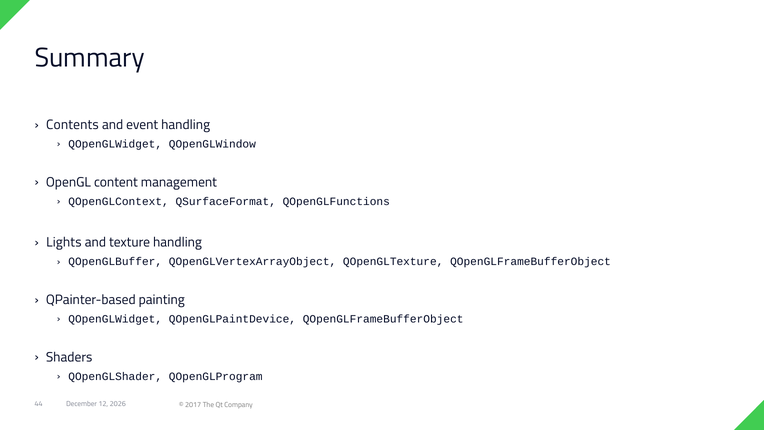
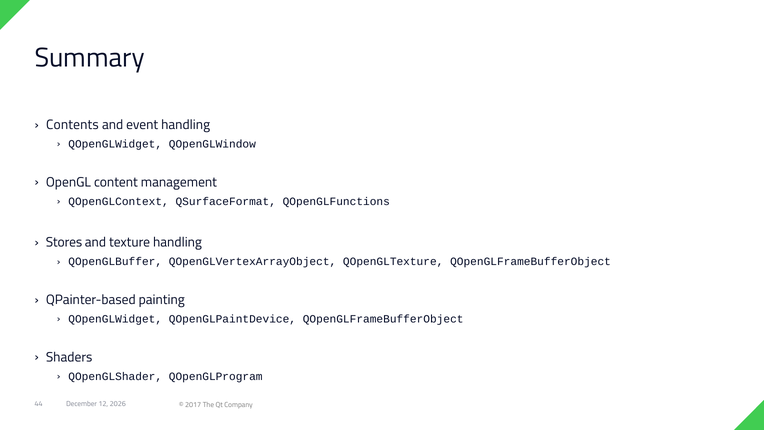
Lights: Lights -> Stores (64, 242)
